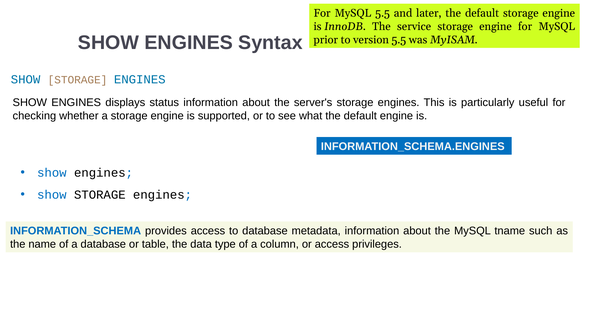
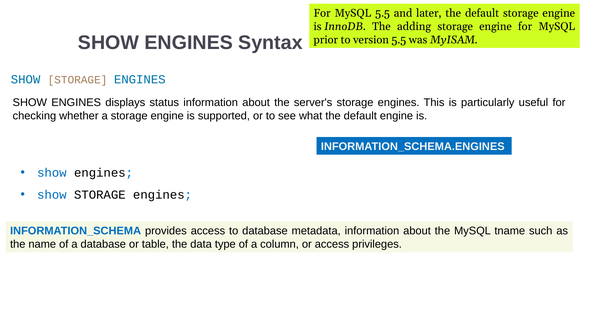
service: service -> adding (414, 26)
